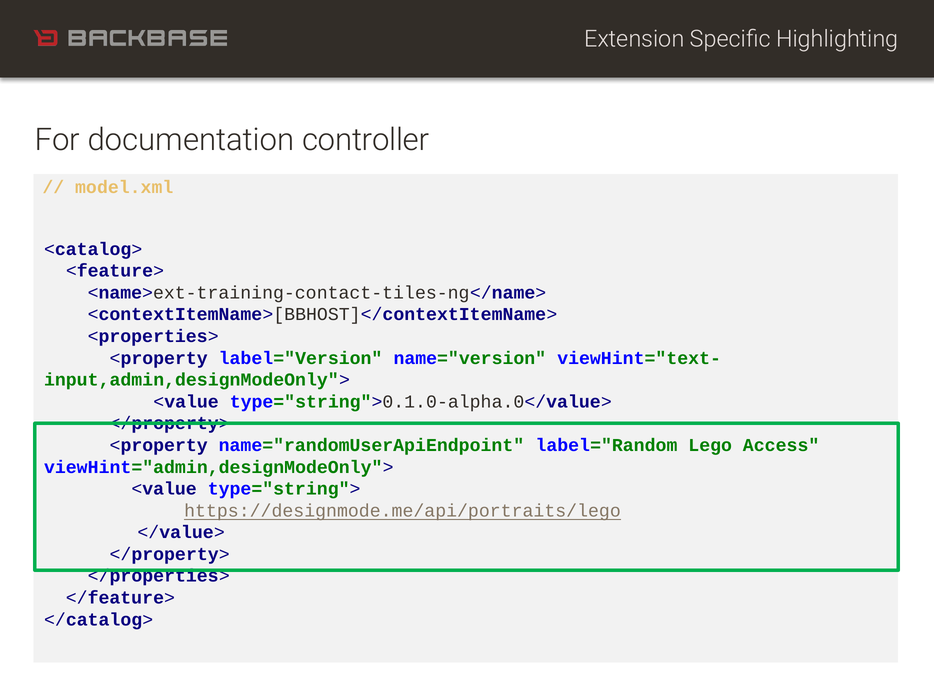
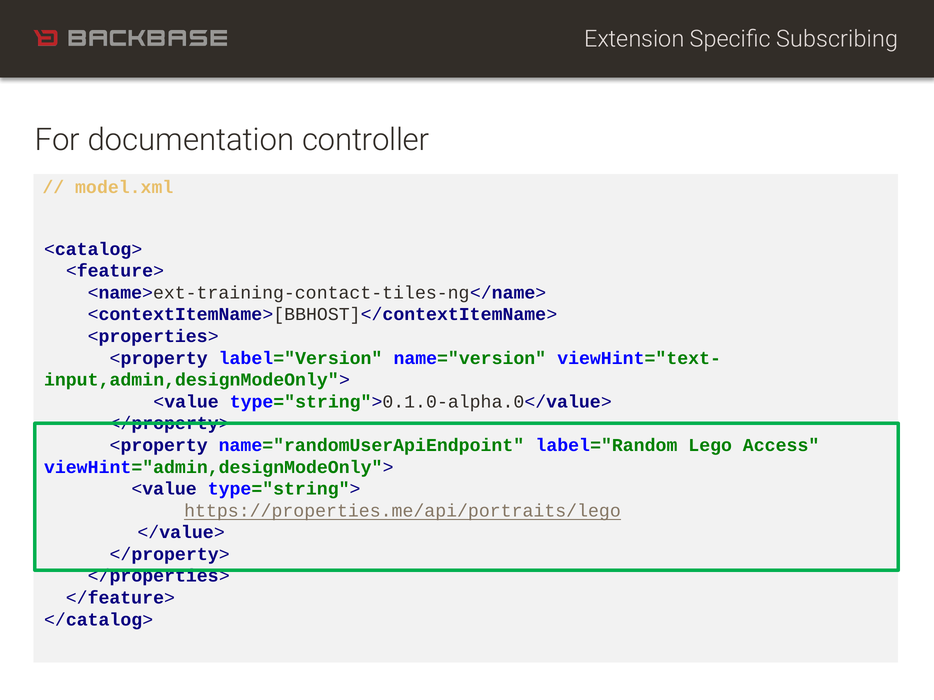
Highlighting: Highlighting -> Subscribing (837, 39)
https://designmode.me/api/portraits/lego: https://designmode.me/api/portraits/lego -> https://properties.me/api/portraits/lego (402, 511)
